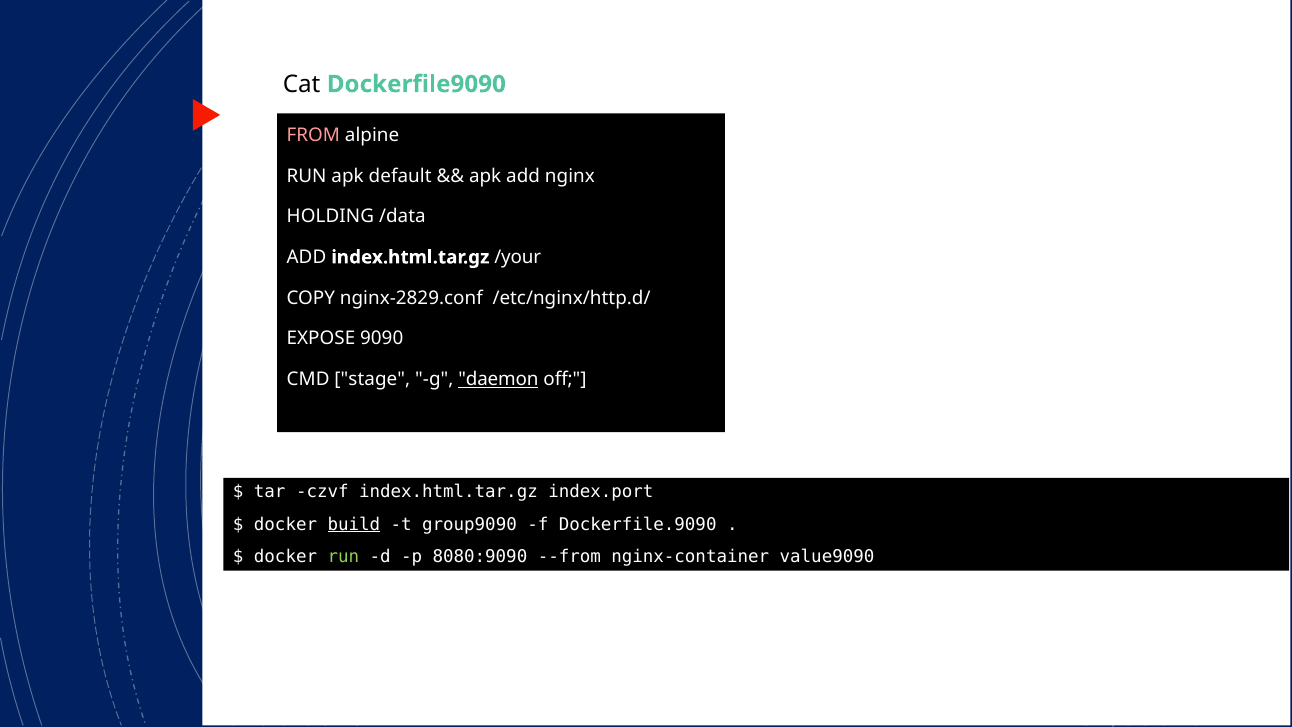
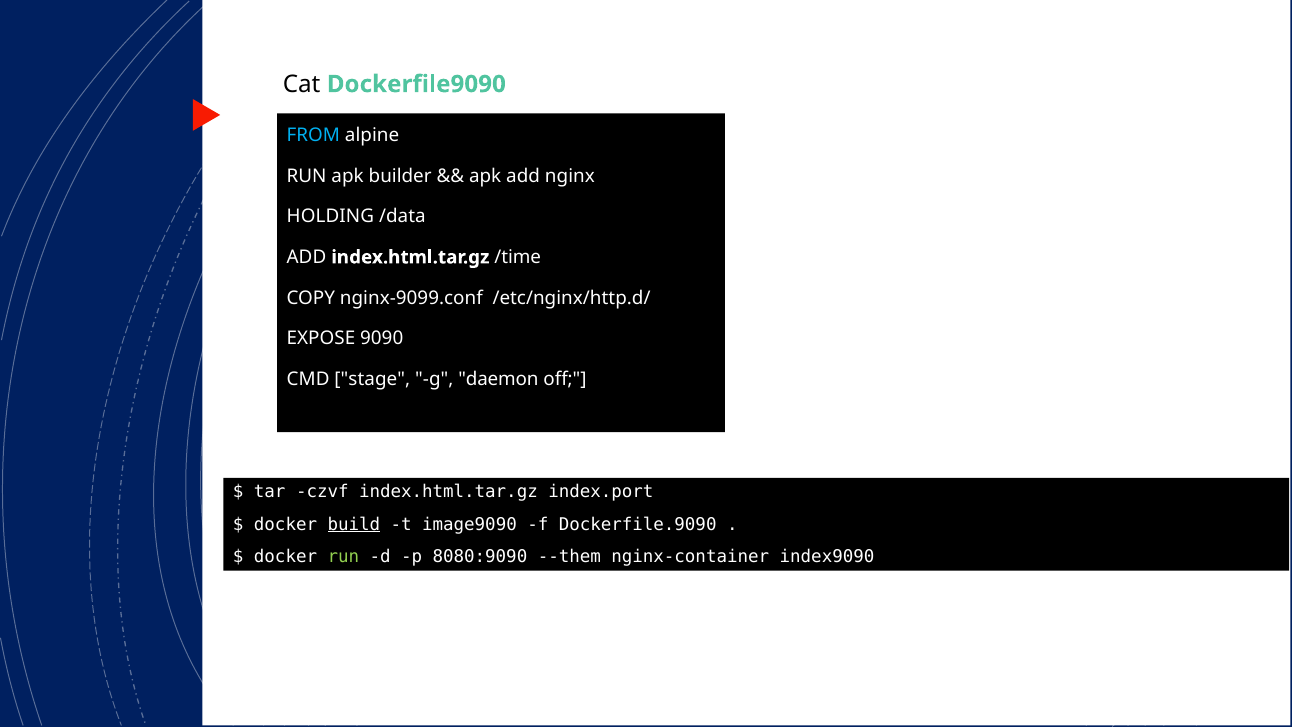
FROM colour: pink -> light blue (313, 135)
default: default -> builder (400, 176)
/your: /your -> /time (518, 257)
nginx-2829.conf: nginx-2829.conf -> nginx-9099.conf (411, 298)
daemon underline: present -> none (498, 379)
group9090: group9090 -> image9090 (469, 524)
--from: --from -> --them (569, 557)
value9090: value9090 -> index9090 (827, 557)
